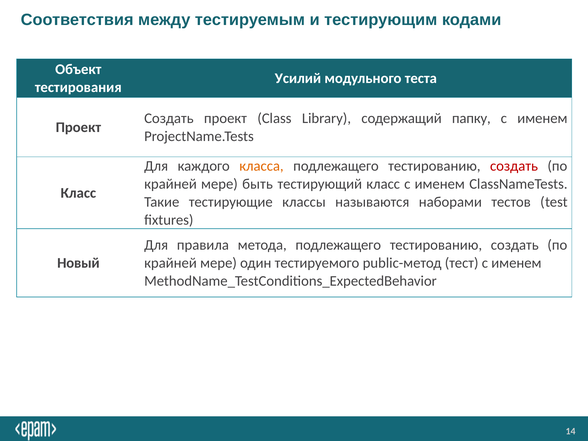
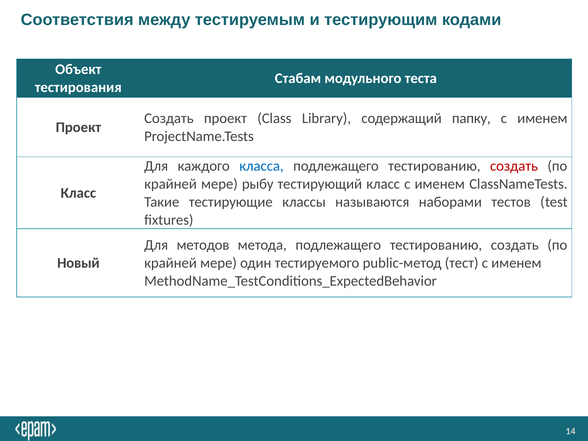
Усилий: Усилий -> Стабам (298, 78)
класса colour: orange -> blue (261, 166)
быть: быть -> рыбу (258, 184)
правила: правила -> методов (203, 245)
